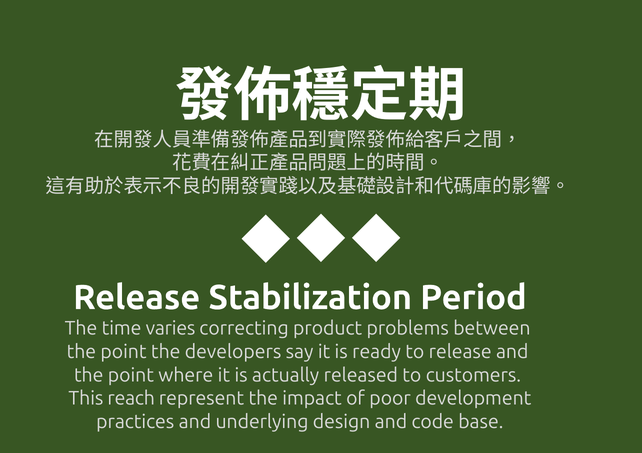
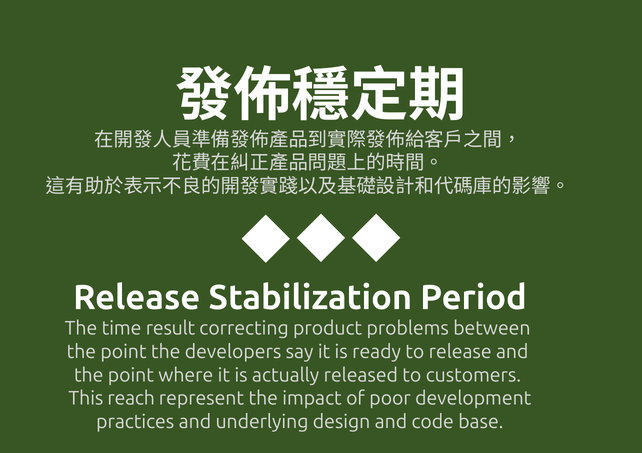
varies: varies -> result (170, 328)
